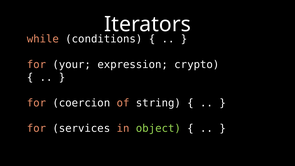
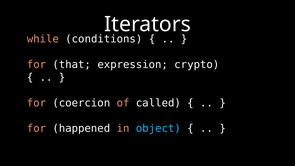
your: your -> that (72, 65)
string: string -> called (158, 103)
services: services -> happened (81, 128)
object colour: light green -> light blue (158, 128)
